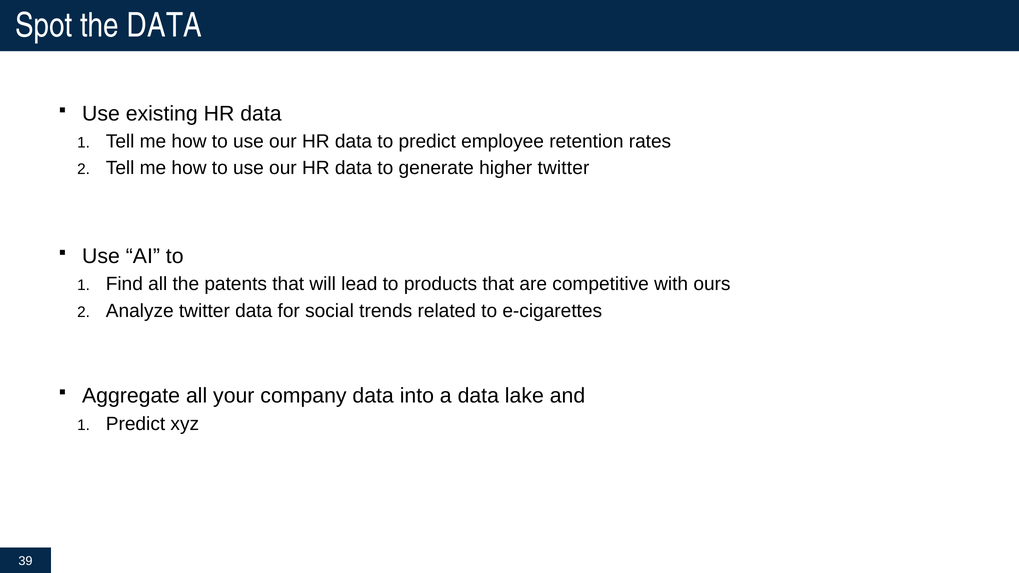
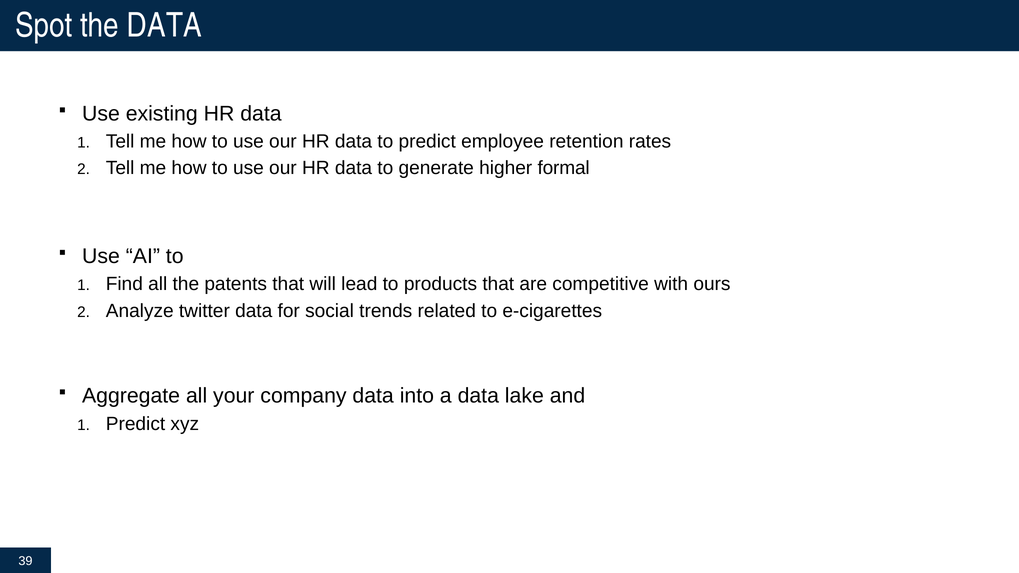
higher twitter: twitter -> formal (564, 168)
